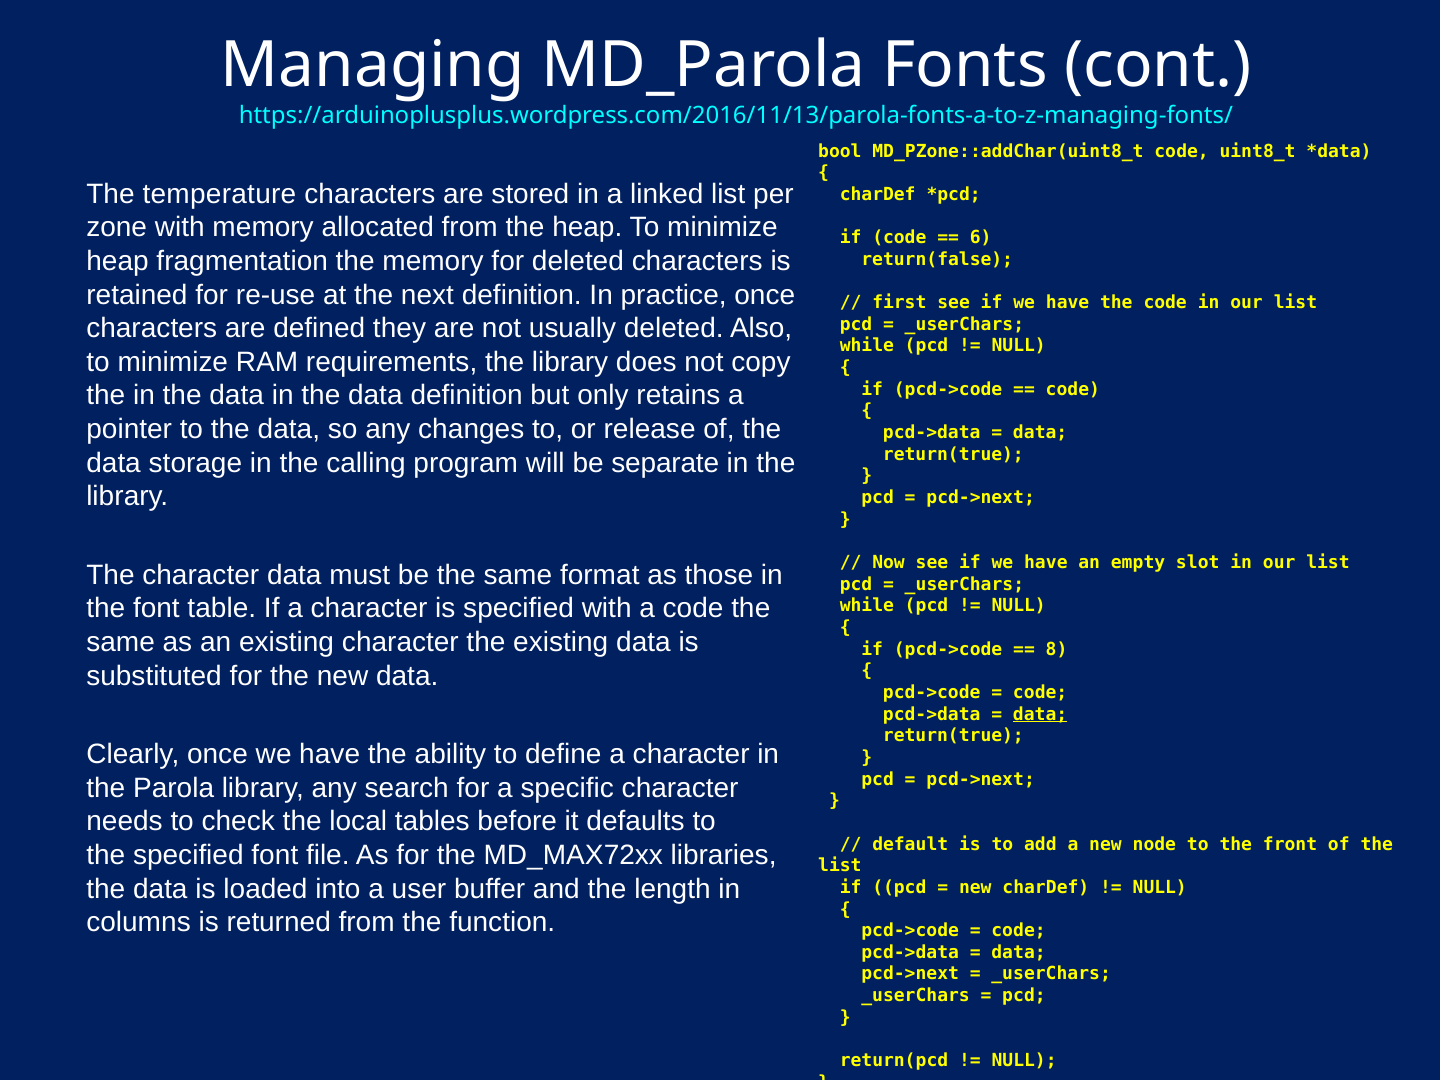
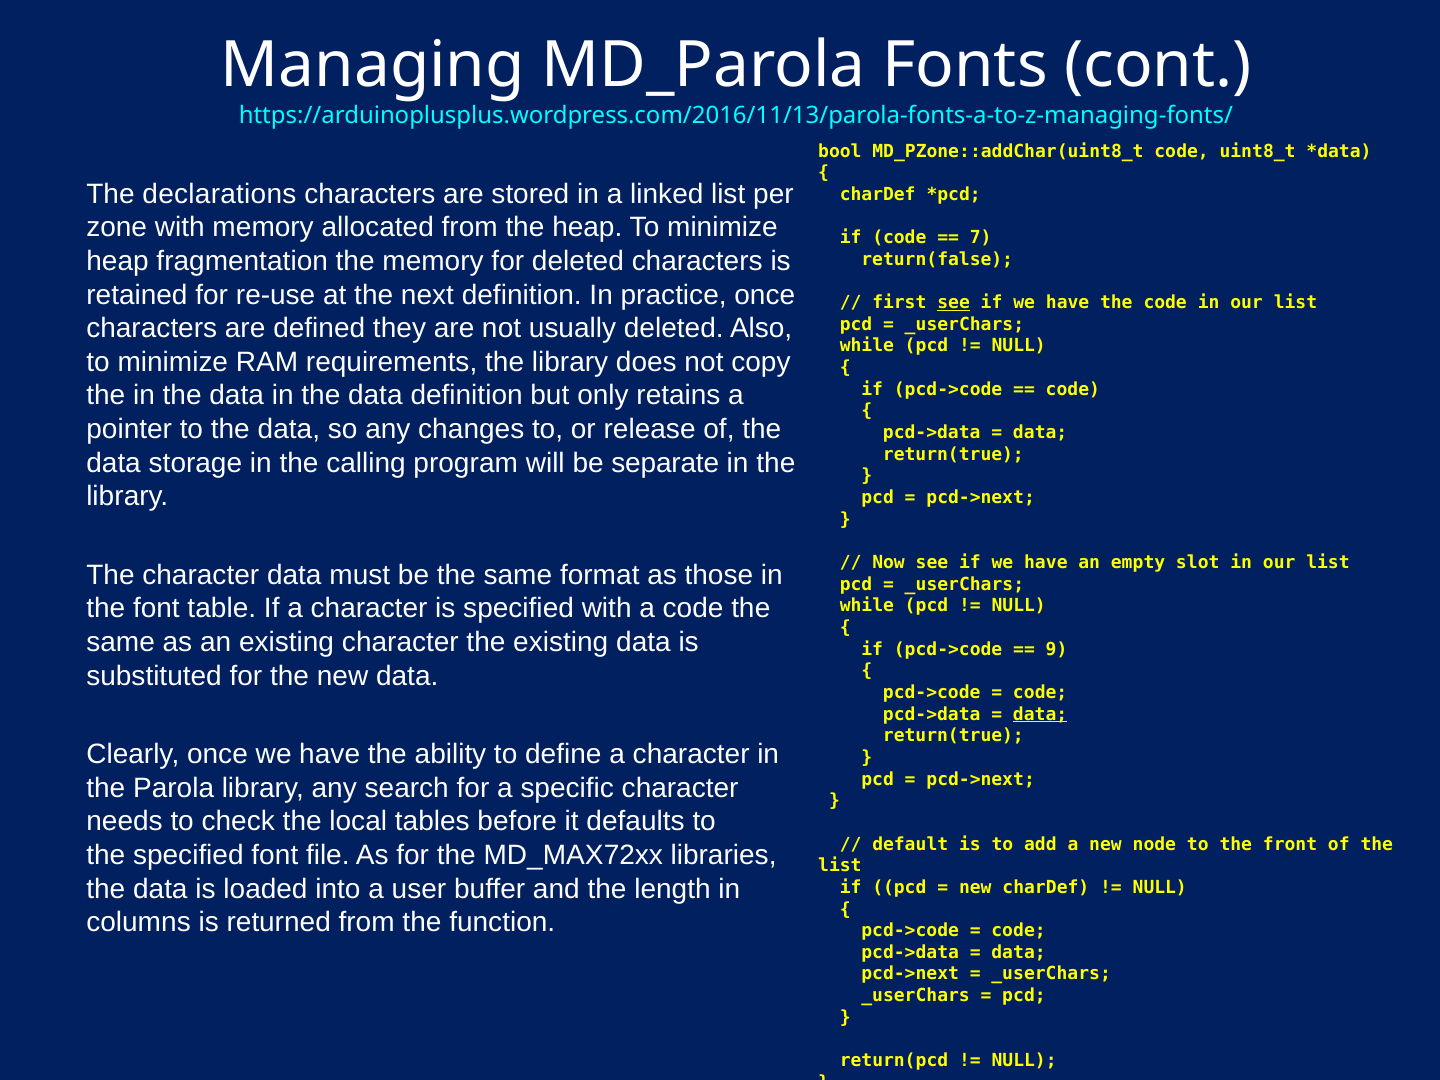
temperature: temperature -> declarations (219, 194)
6: 6 -> 7 (981, 238)
see underline: none -> present (954, 303)
8: 8 -> 9 (1057, 649)
